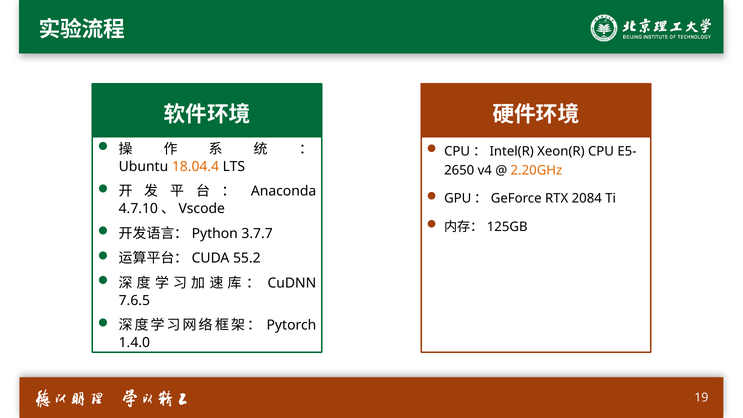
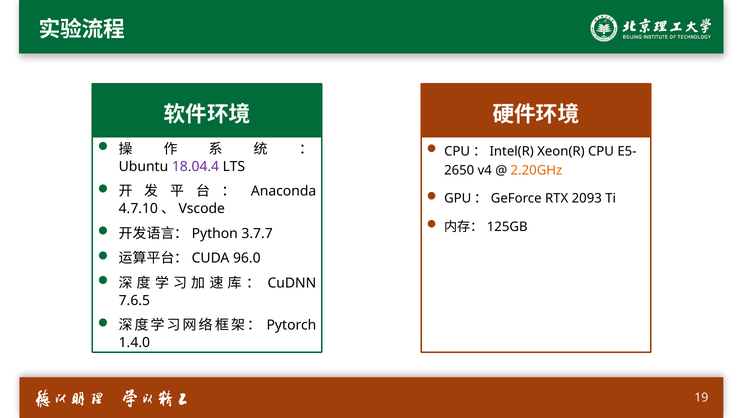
18.04.4 colour: orange -> purple (195, 167)
2084: 2084 -> 2093 (587, 198)
55.2: 55.2 -> 96.0 (247, 258)
